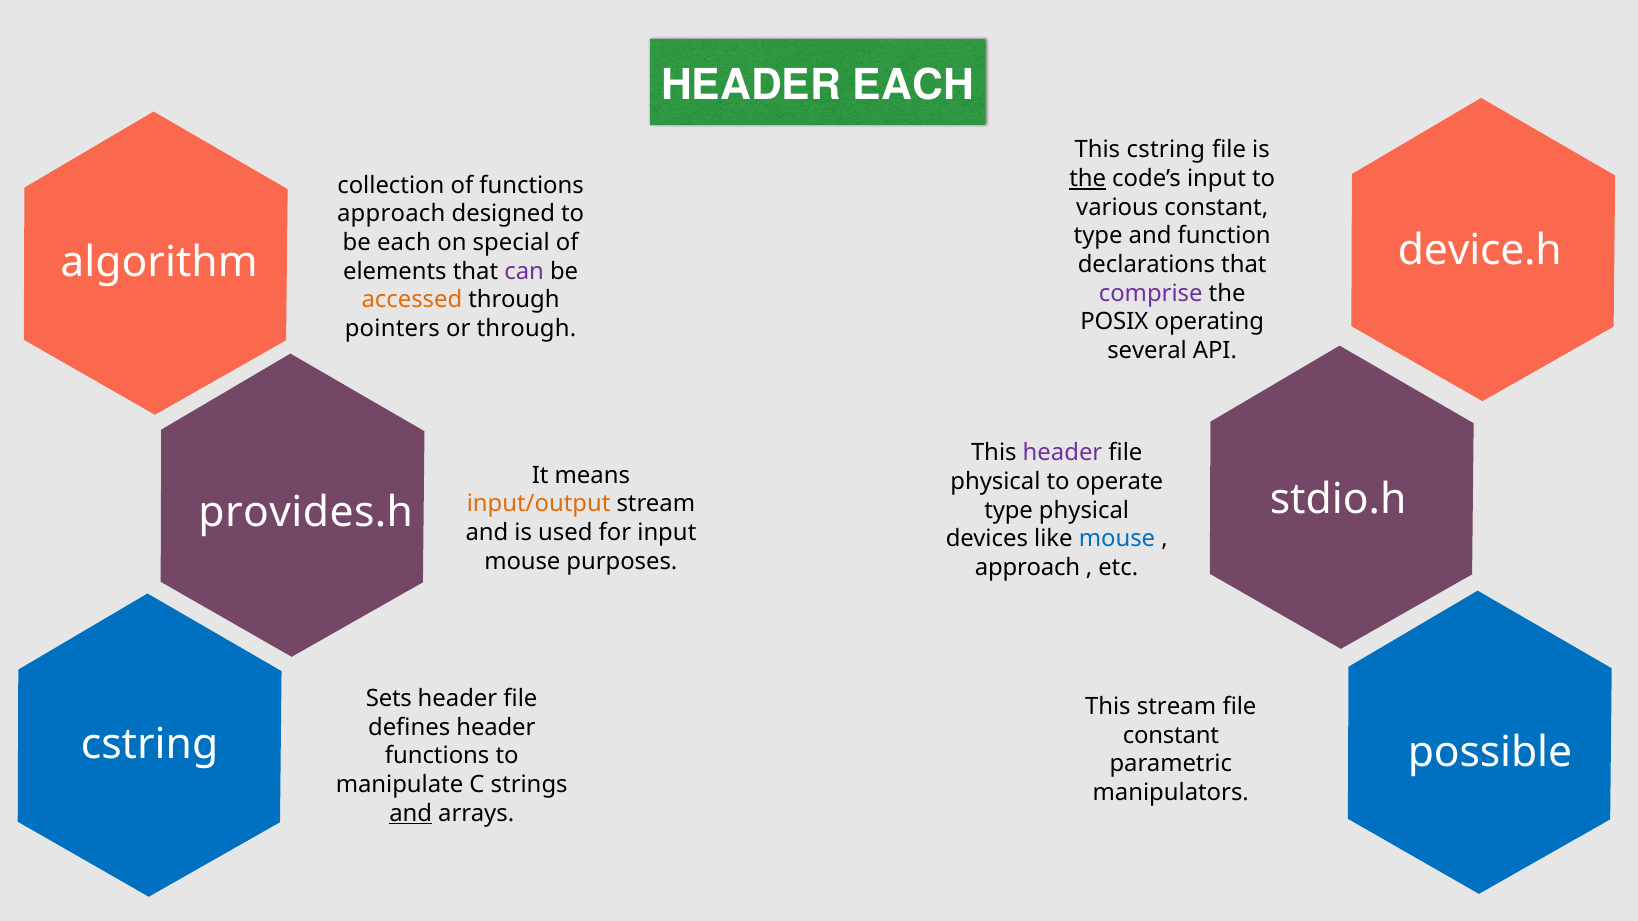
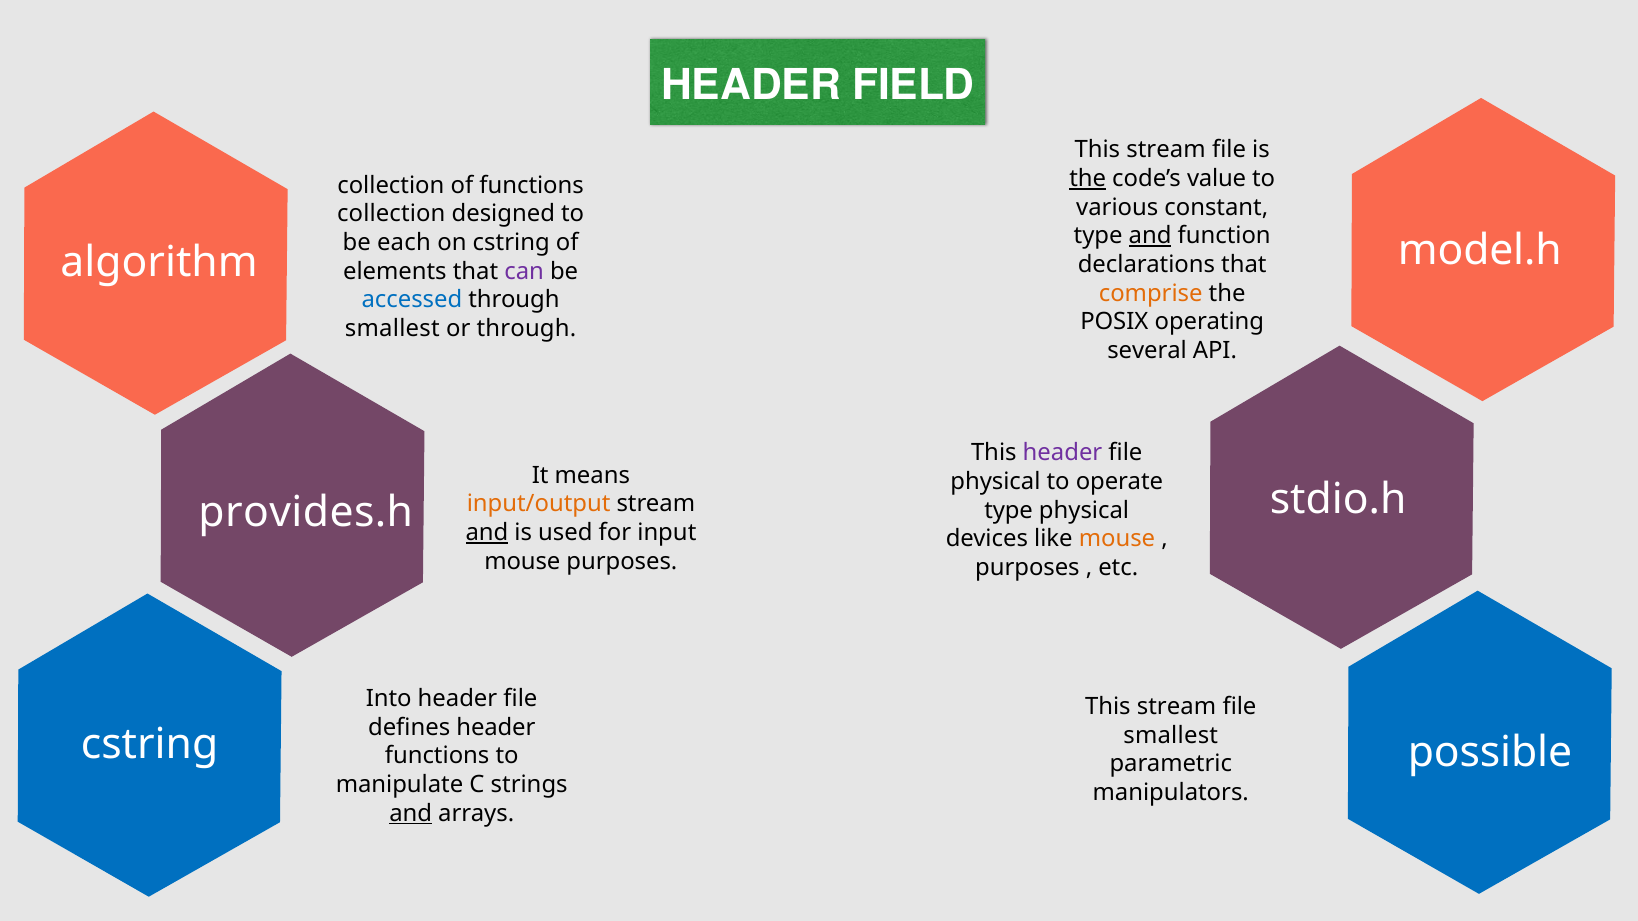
HEADER EACH: EACH -> FIELD (914, 85)
cstring: cstring -> stream (1166, 150)
code’s input: input -> value (1217, 179)
approach: approach -> collection (391, 214)
and underline: none -> present (1150, 236)
on special: special -> cstring (511, 243)
device.h: device.h -> model.h (1480, 251)
comprise colour: purple -> orange (1151, 293)
accessed colour: orange -> blue (412, 300)
pointers: pointers -> smallest (392, 329)
and underline: none -> present (487, 533)
mouse colour: blue -> orange (1117, 539)
approach: approach -> purposes (1027, 568)
Sets: Sets -> Into (389, 699)
constant: constant -> smallest (1171, 736)
